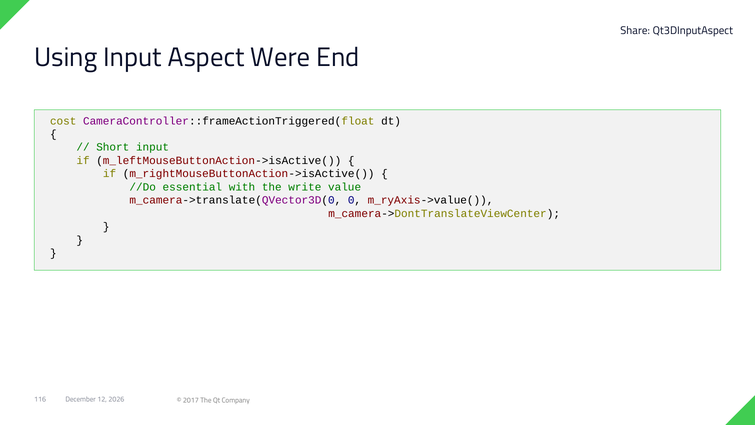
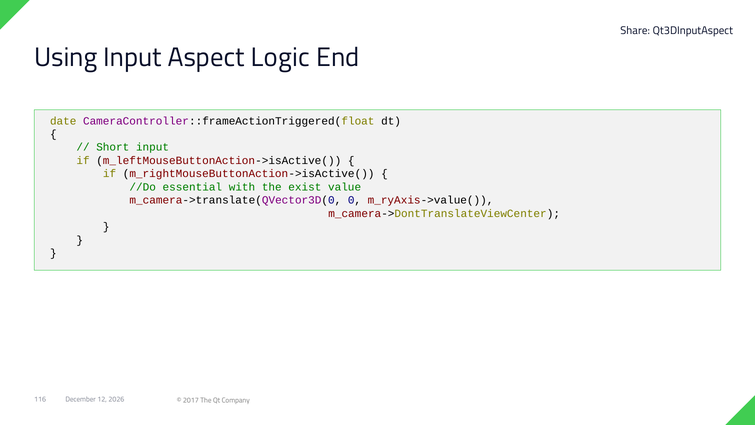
Were: Were -> Logic (280, 57)
cost: cost -> date (63, 121)
write: write -> exist (305, 187)
